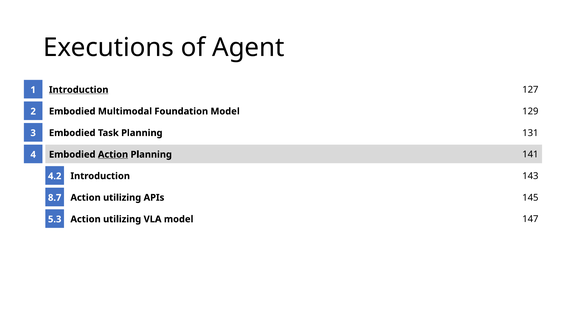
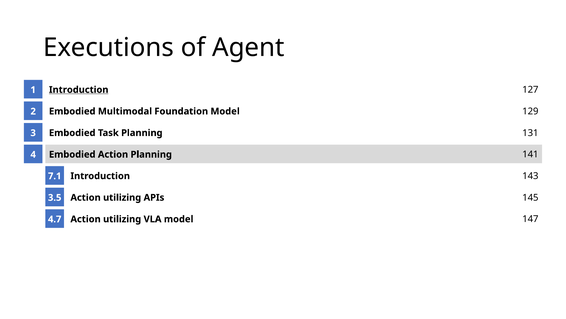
Action underline: present -> none (113, 154)
4.2: 4.2 -> 7.1 (55, 176)
8.7: 8.7 -> 3.5 (55, 197)
5.3: 5.3 -> 4.7 (55, 219)
